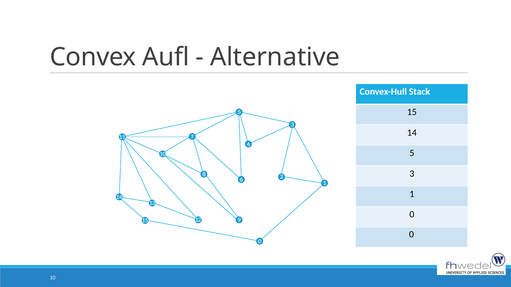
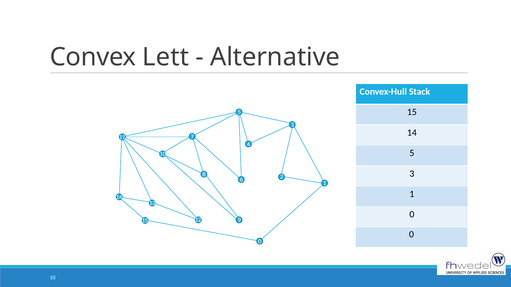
Aufl: Aufl -> Lett (166, 57)
